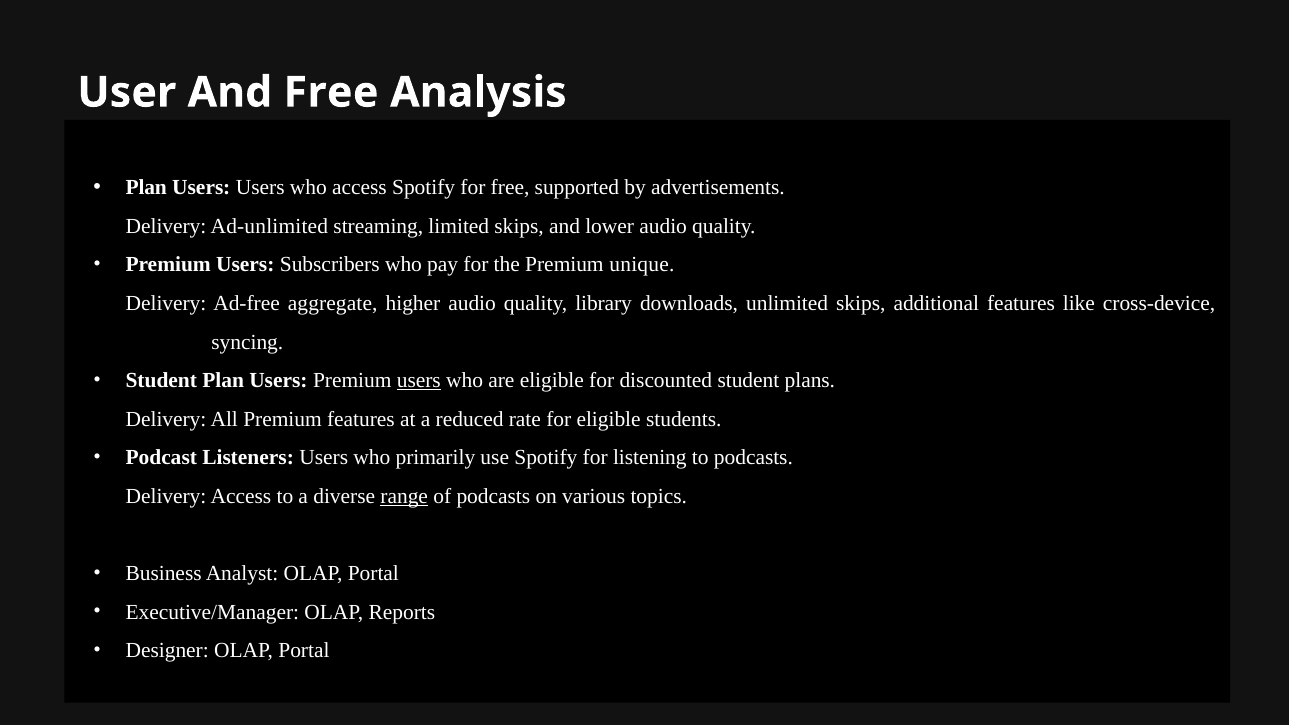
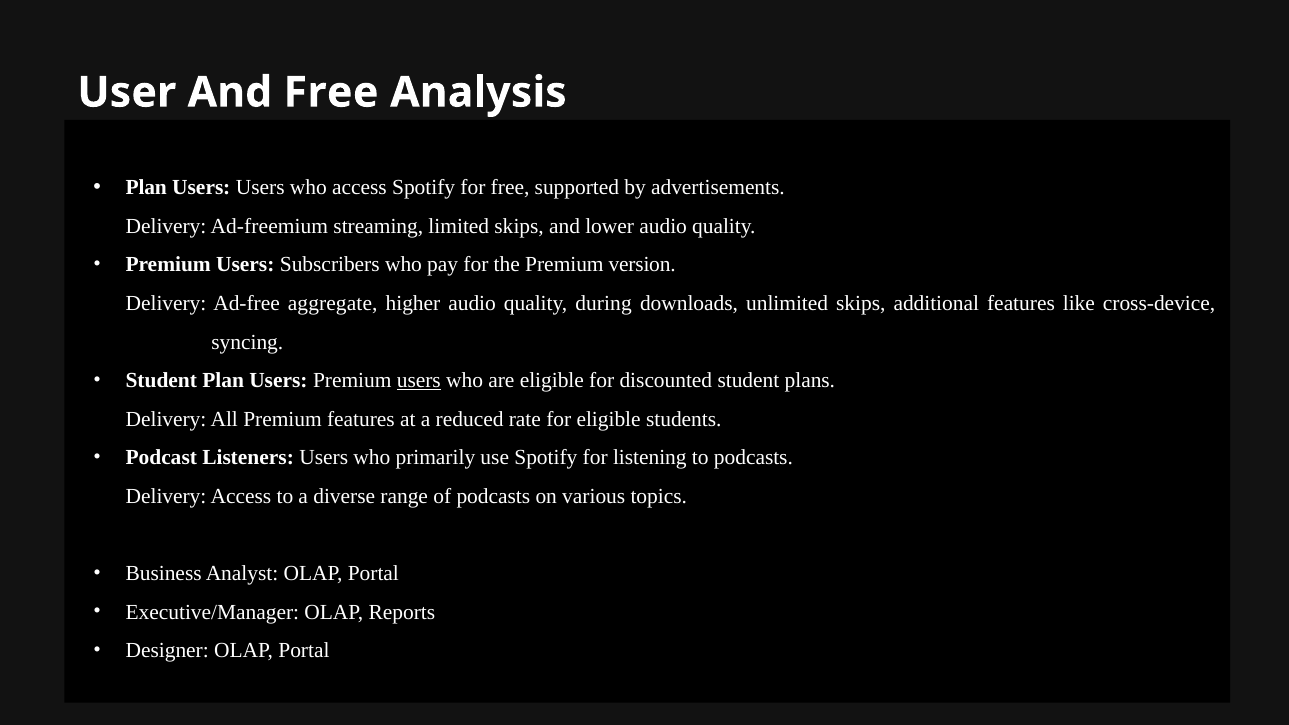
Ad-unlimited: Ad-unlimited -> Ad-freemium (269, 226)
unique: unique -> version (642, 265)
library: library -> during (604, 303)
range underline: present -> none (404, 496)
